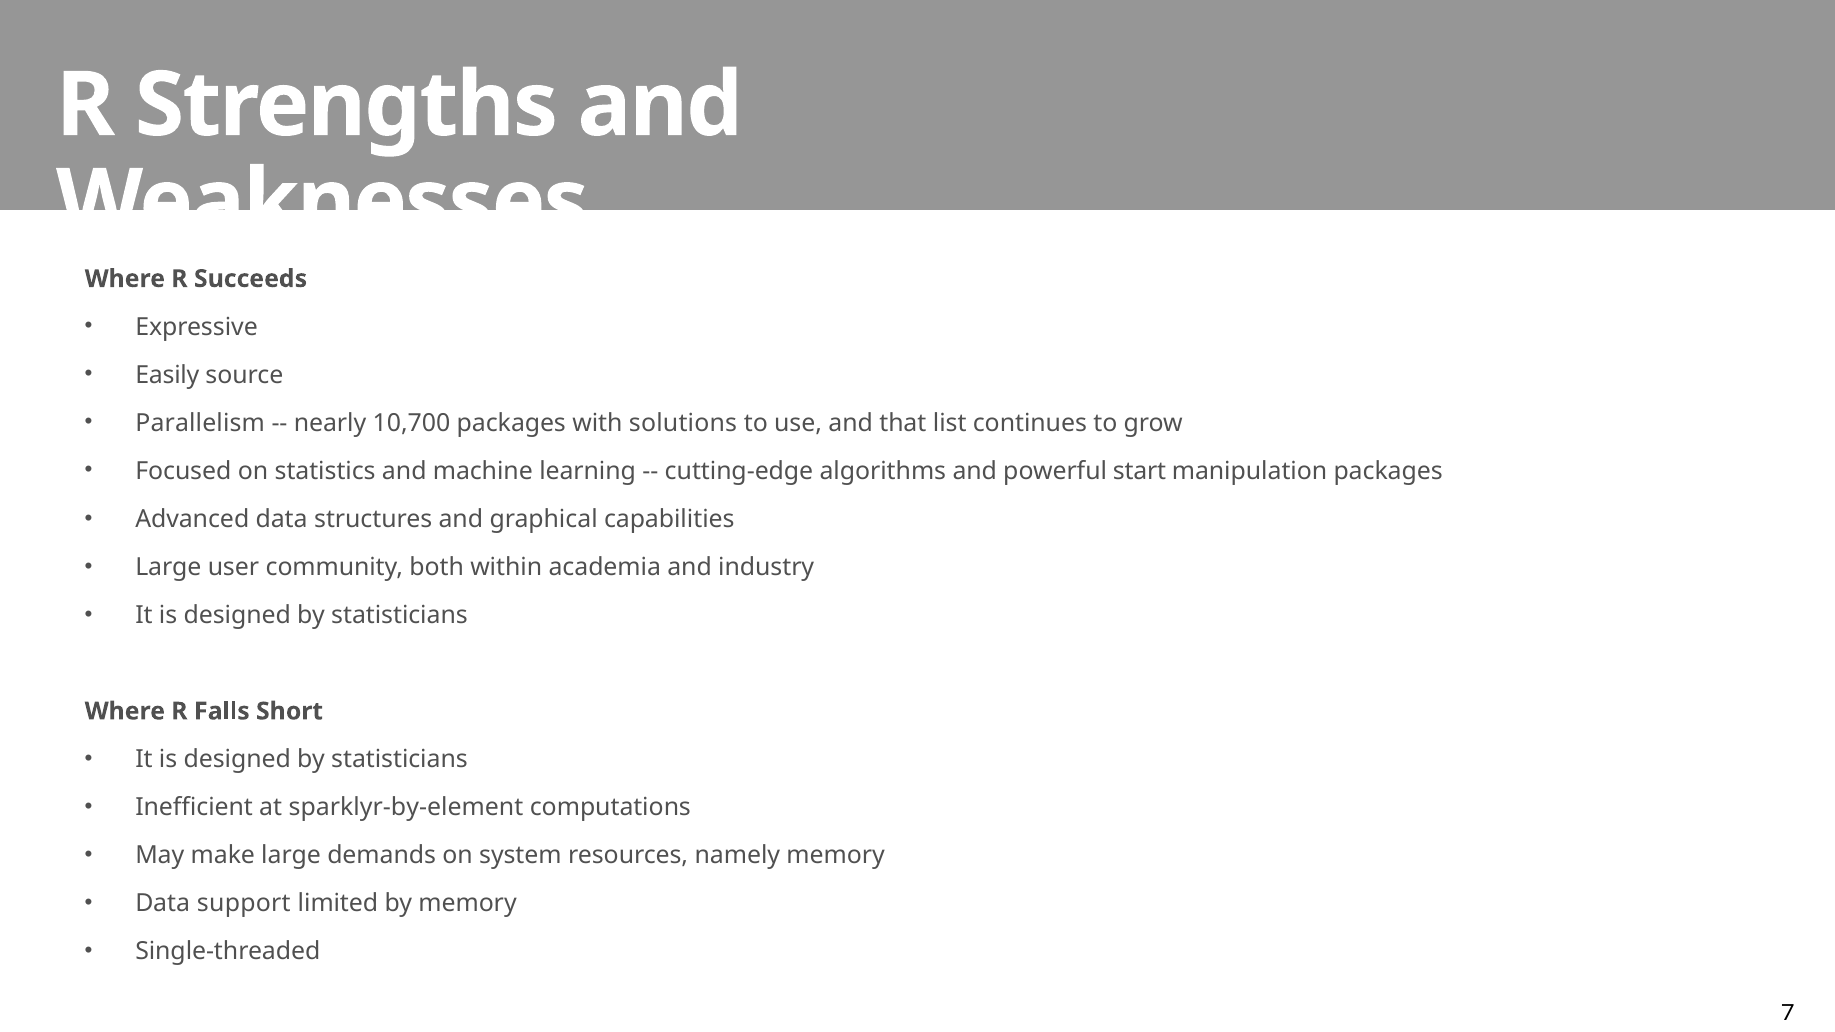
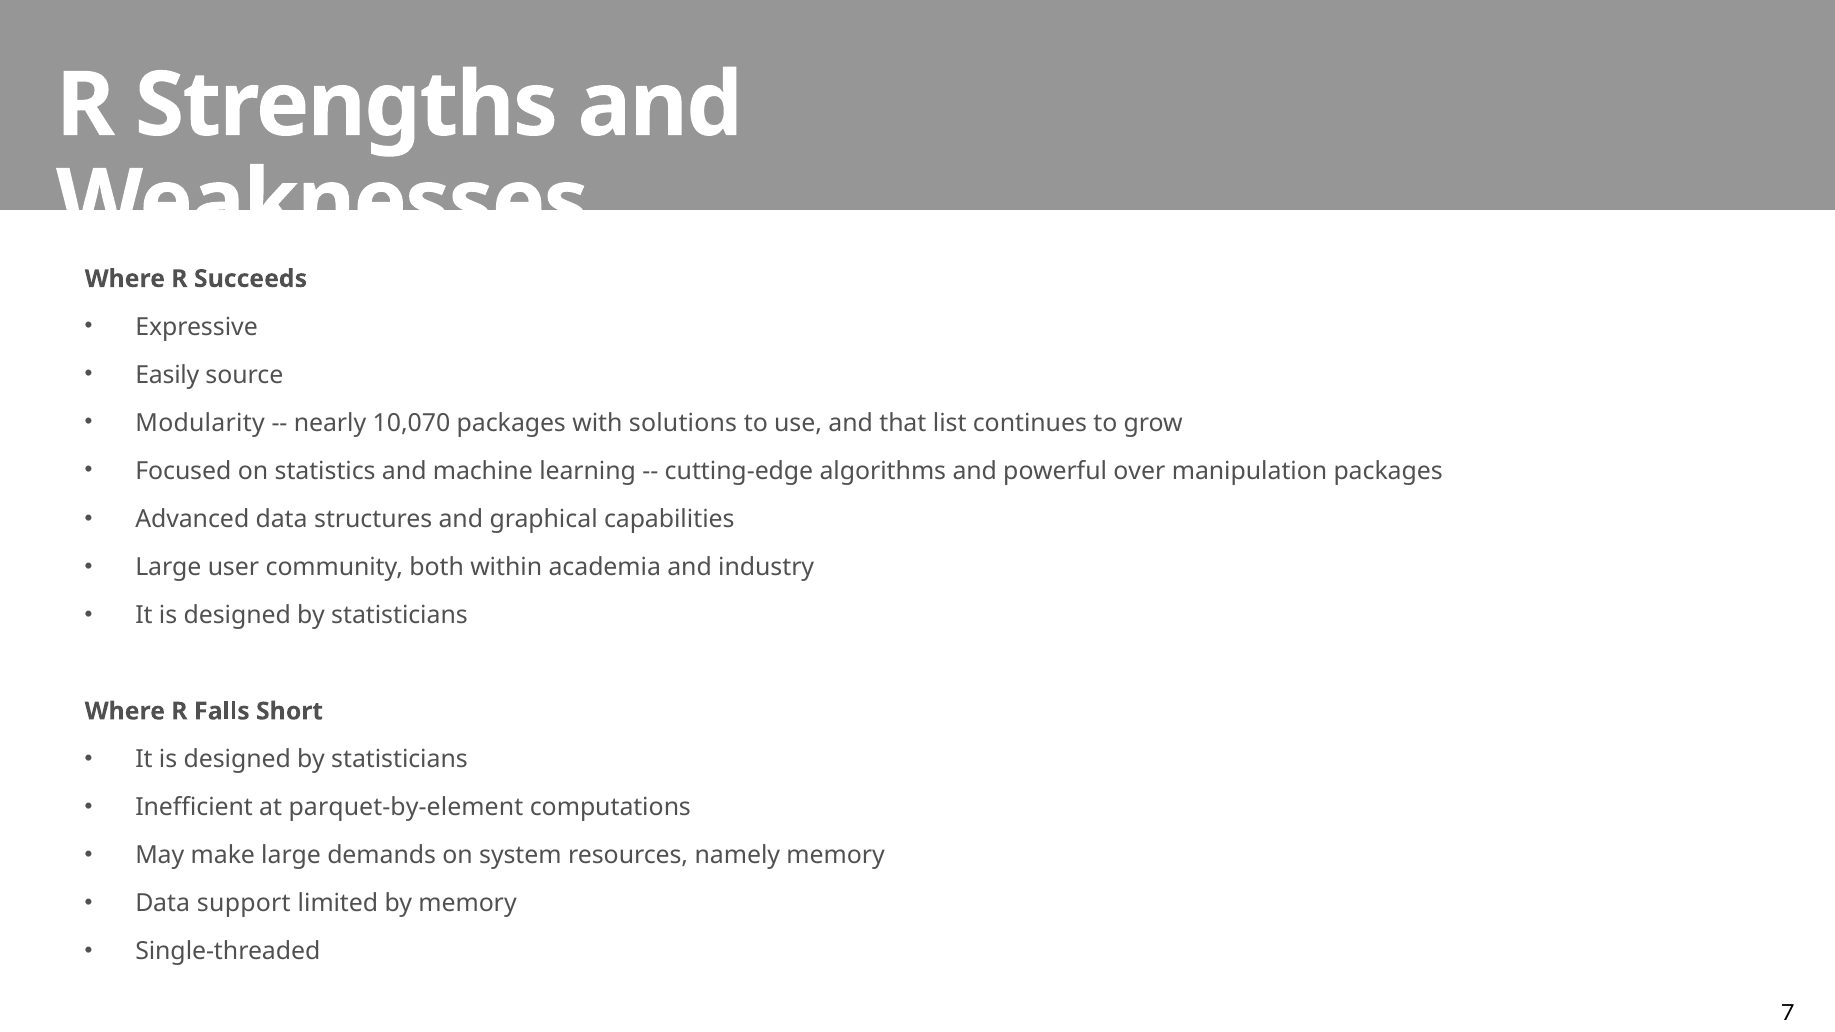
Parallelism: Parallelism -> Modularity (200, 423)
10,700: 10,700 -> 10,070 (411, 423)
start: start -> over (1139, 471)
sparklyr-by-element: sparklyr-by-element -> parquet-by-element (406, 808)
